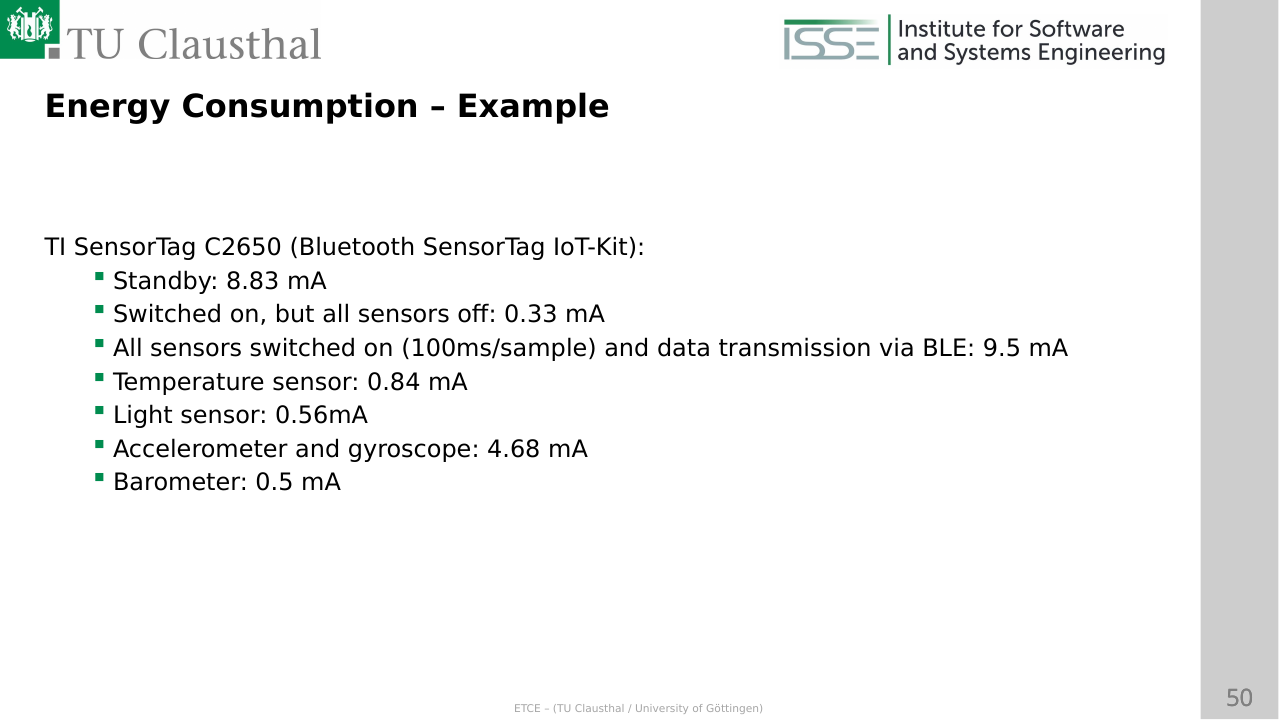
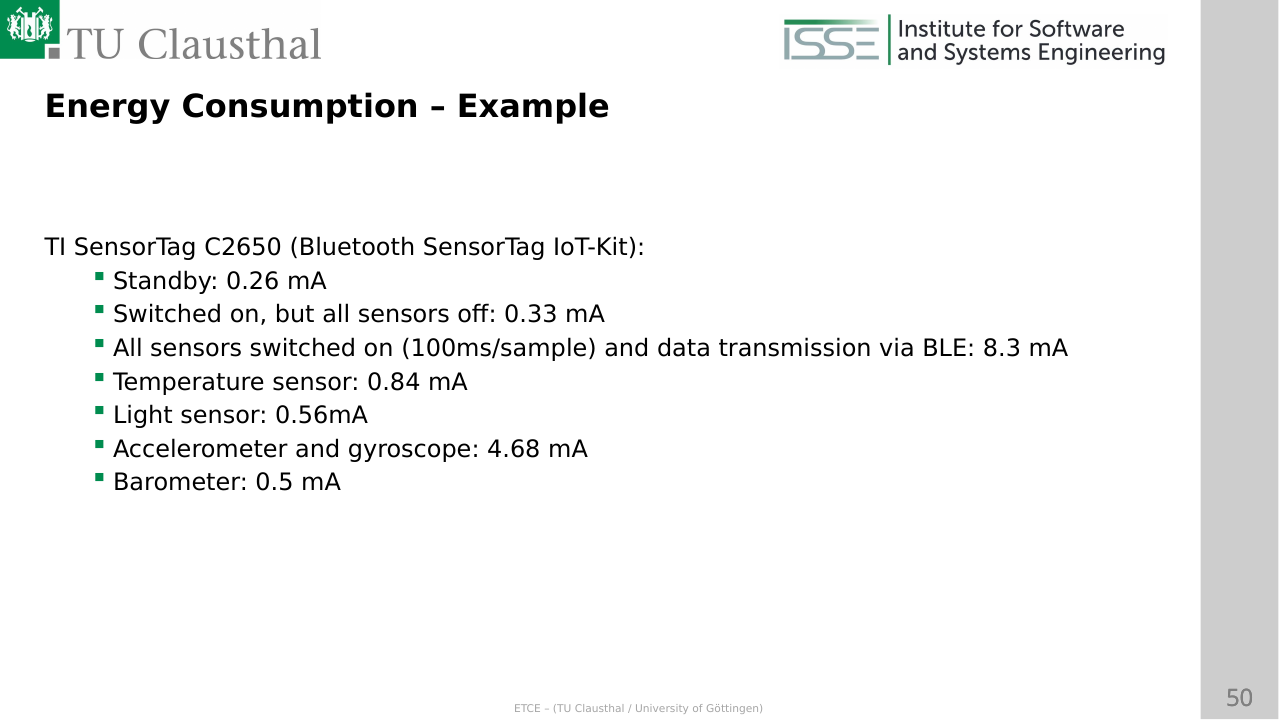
8.83: 8.83 -> 0.26 (253, 281)
9.5: 9.5 -> 8.3 (1002, 348)
